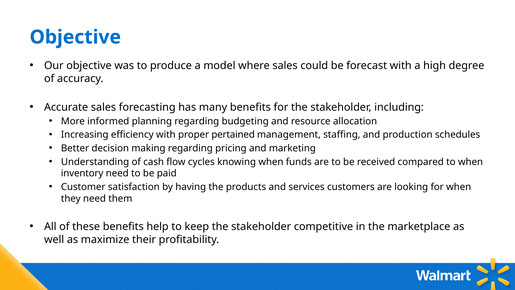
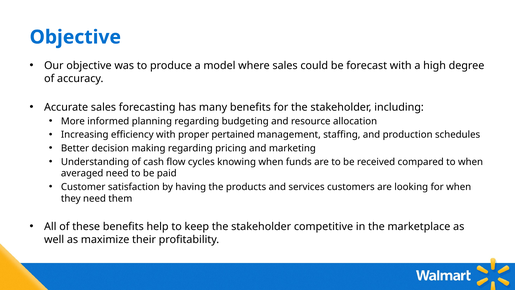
inventory: inventory -> averaged (82, 173)
